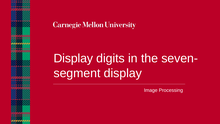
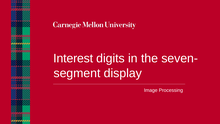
Display: Display -> Interest (73, 58)
